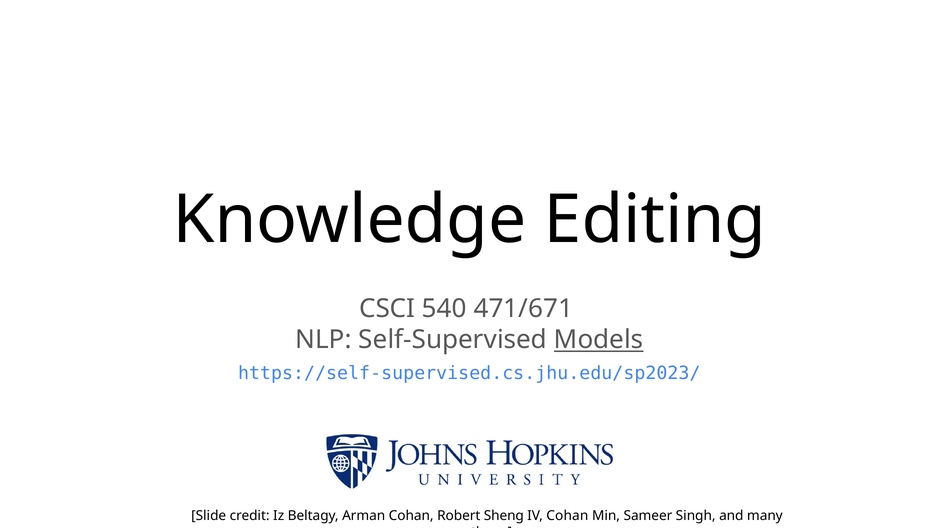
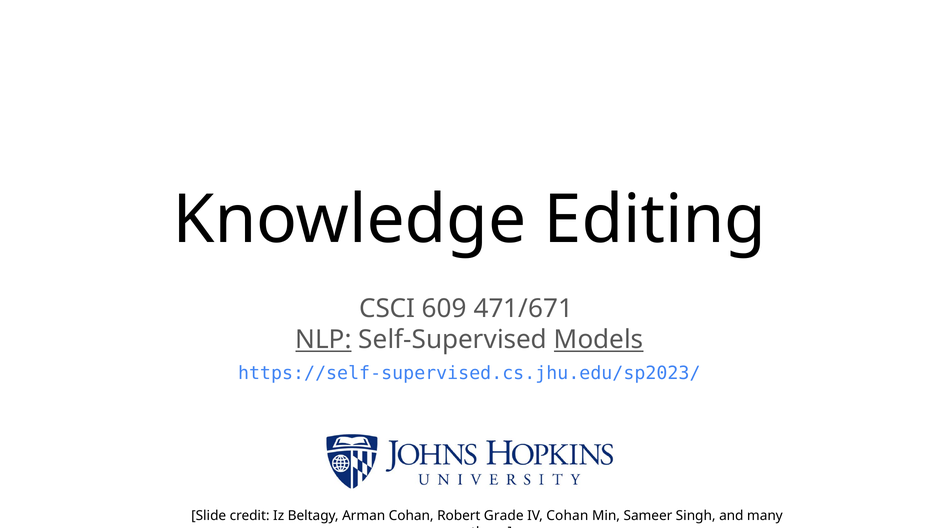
540: 540 -> 609 (444, 309)
NLP underline: none -> present (324, 340)
Sheng: Sheng -> Grade (504, 516)
